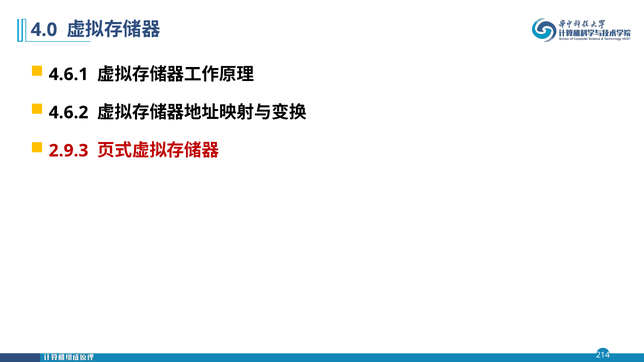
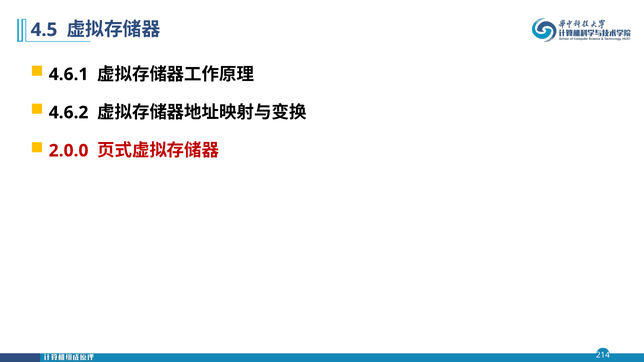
4.0: 4.0 -> 4.5 (44, 30)
2.9.3: 2.9.3 -> 2.0.0 (69, 151)
